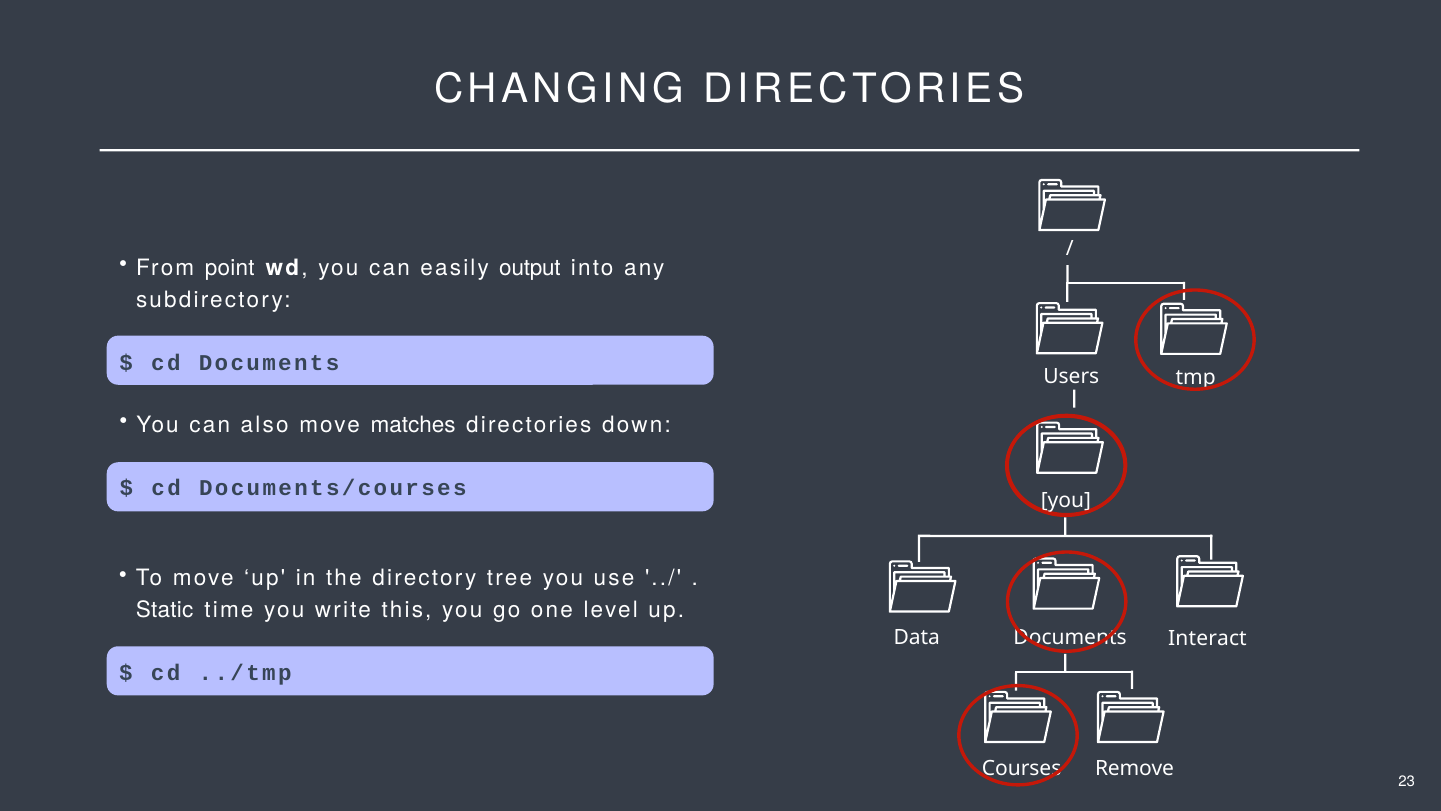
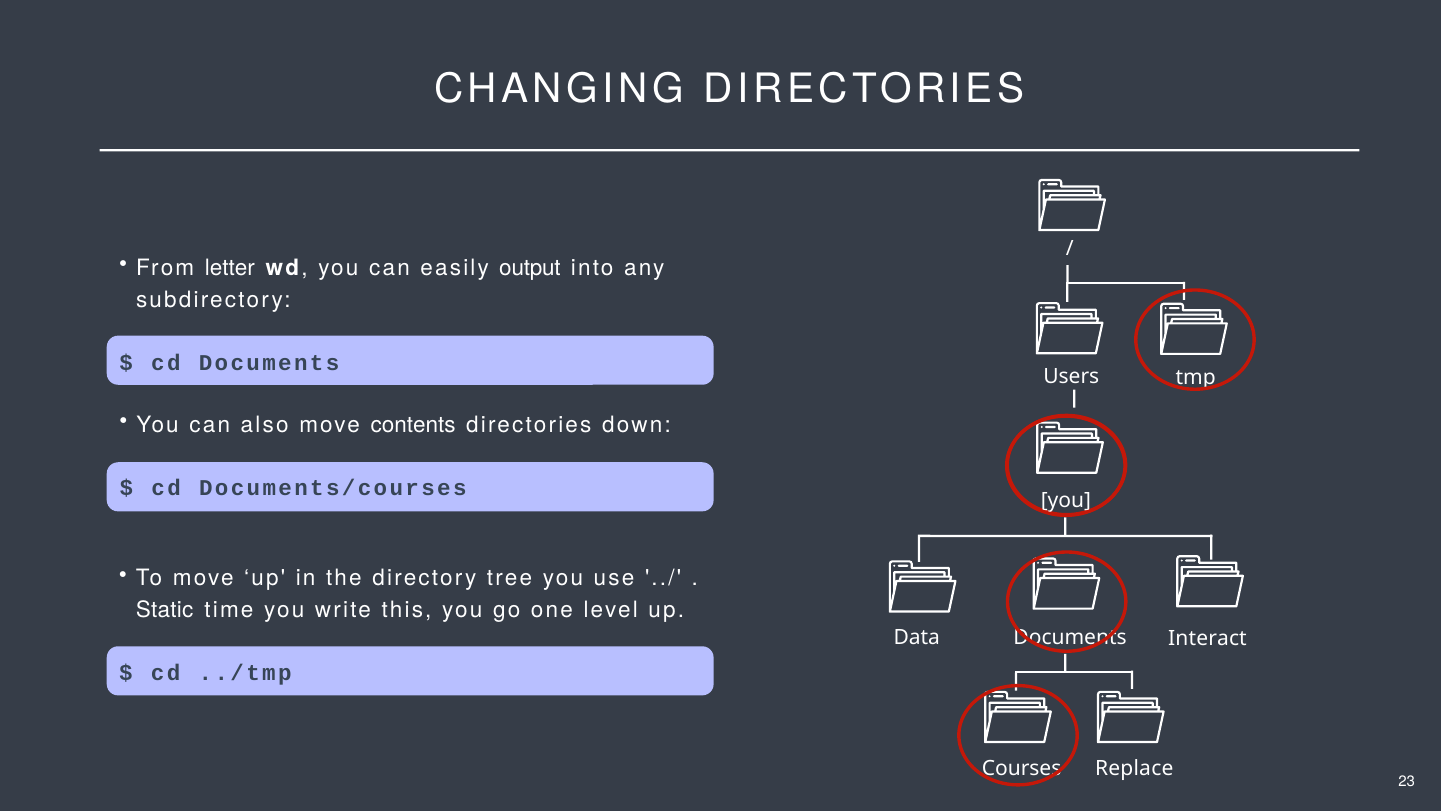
point: point -> letter (230, 268)
matches: matches -> contents (413, 425)
Remove: Remove -> Replace (1134, 769)
